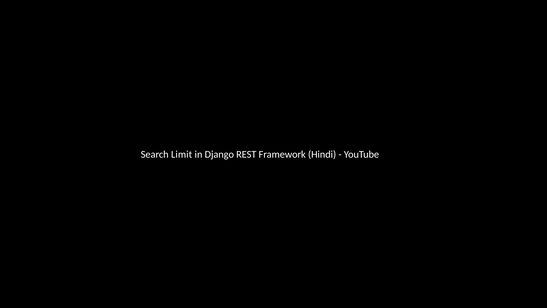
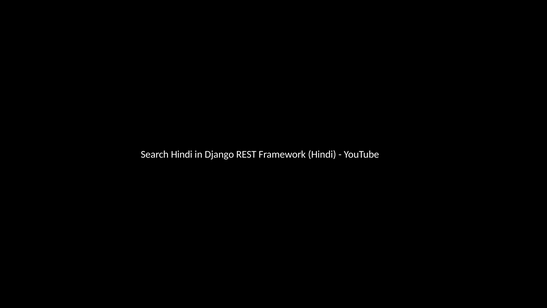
Search Limit: Limit -> Hindi (182, 154)
